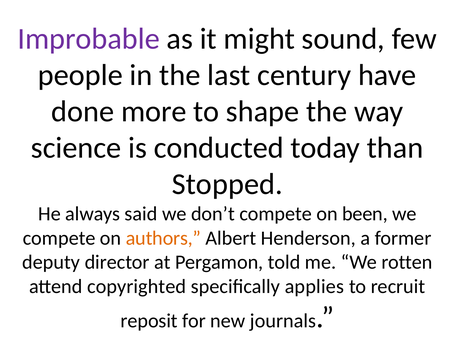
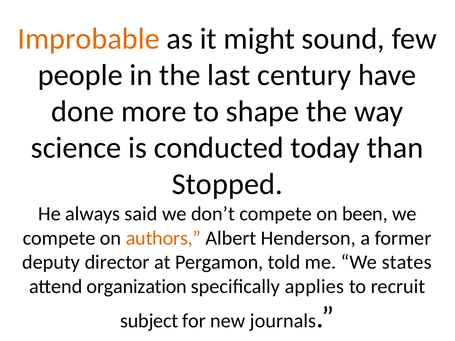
Improbable colour: purple -> orange (89, 39)
rotten: rotten -> states (407, 263)
copyrighted: copyrighted -> organization (137, 287)
reposit: reposit -> subject (149, 321)
